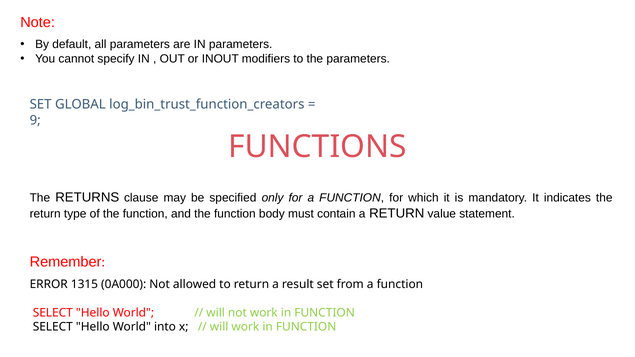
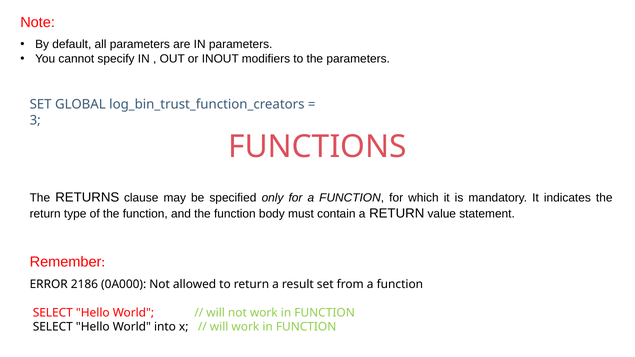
9: 9 -> 3 (35, 121)
1315: 1315 -> 2186 (84, 284)
